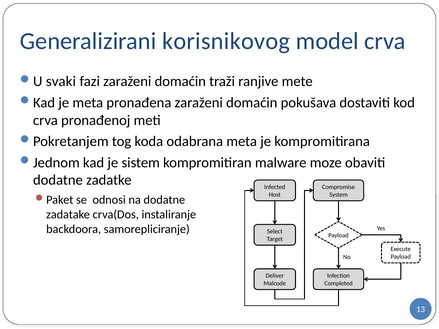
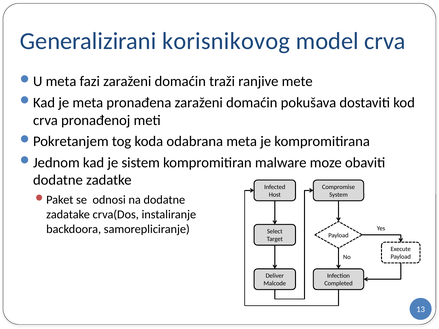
svaki: svaki -> meta (61, 82)
